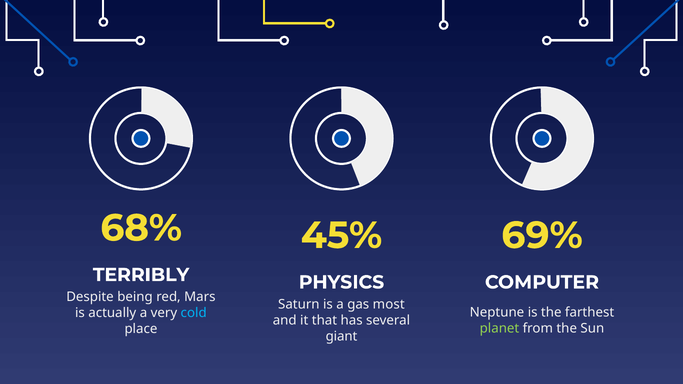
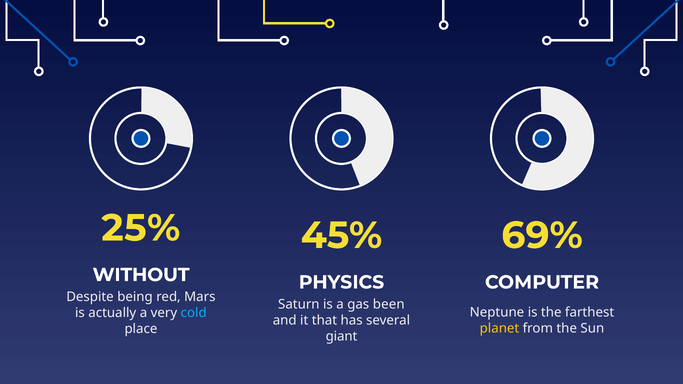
68%: 68% -> 25% (141, 228)
TERRIBLY: TERRIBLY -> WITHOUT (141, 275)
most: most -> been (389, 305)
planet colour: light green -> yellow (499, 328)
